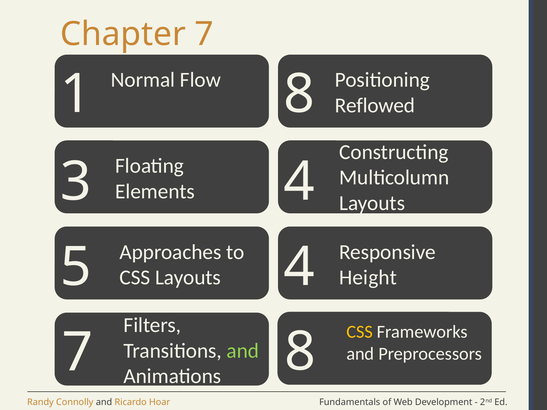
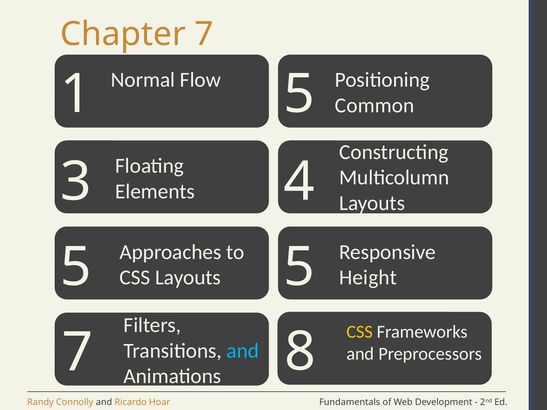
1 8: 8 -> 5 (299, 94)
Reflowed: Reflowed -> Common (375, 105)
5 4: 4 -> 5 (299, 267)
and colour: light green -> light blue (243, 351)
